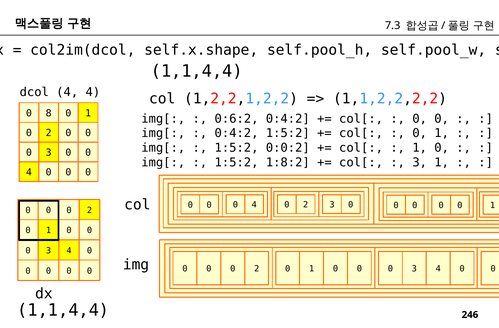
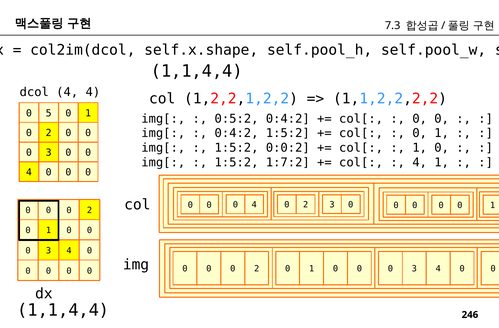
8: 8 -> 5 (49, 113)
0:6:2: 0:6:2 -> 0:5:2 (237, 119)
1:8:2: 1:8:2 -> 1:7:2 (288, 162)
3: 3 -> 4 (420, 162)
